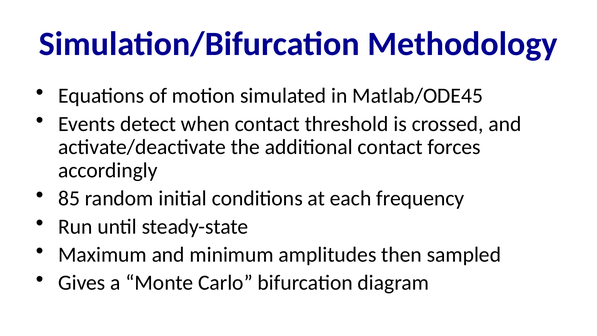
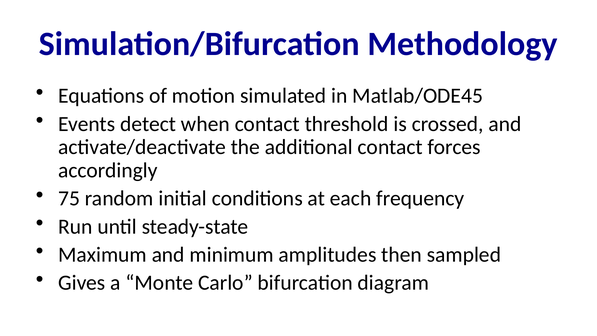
85: 85 -> 75 (69, 198)
